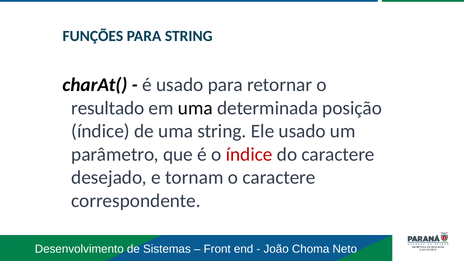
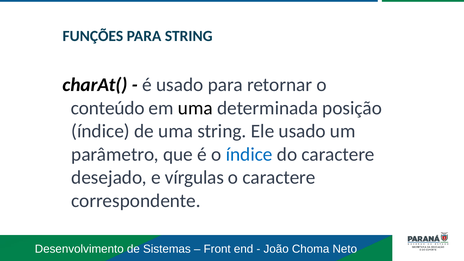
resultado: resultado -> conteúdo (108, 108)
índice colour: red -> blue (249, 154)
tornam: tornam -> vírgulas (194, 178)
